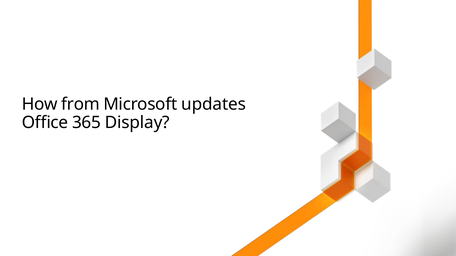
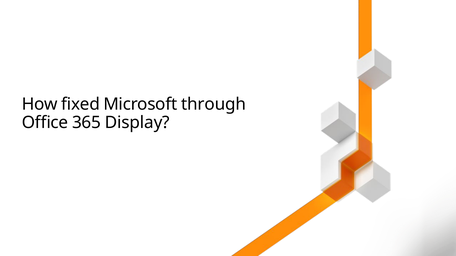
from: from -> fixed (81, 104)
updates: updates -> through (214, 104)
